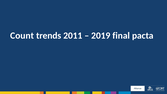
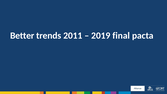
Count: Count -> Better (22, 36)
